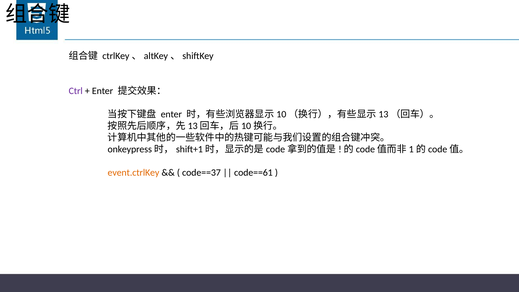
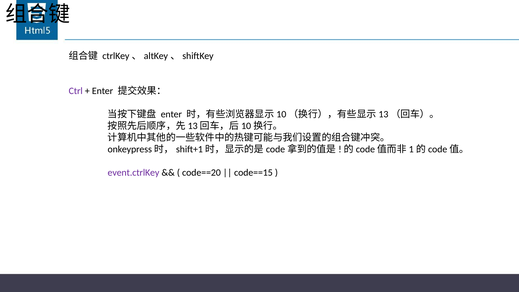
event.ctrlKey colour: orange -> purple (133, 173)
code==37: code==37 -> code==20 (201, 173)
code==61: code==61 -> code==15 (253, 173)
